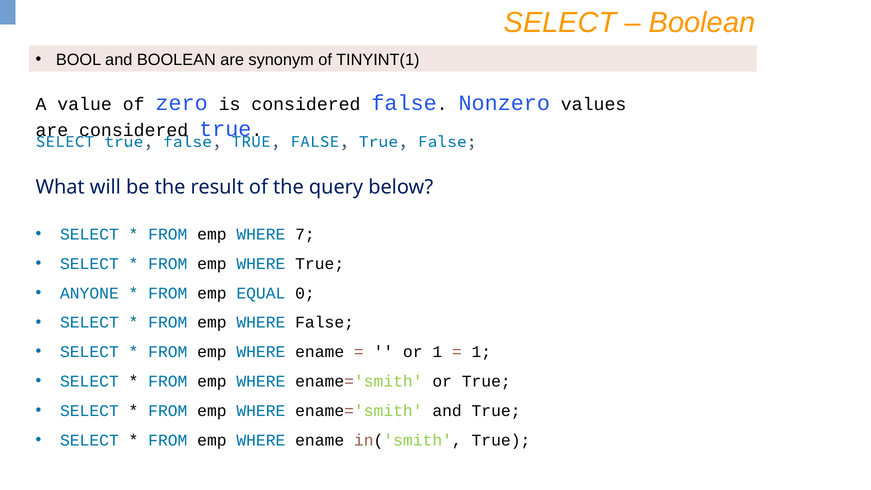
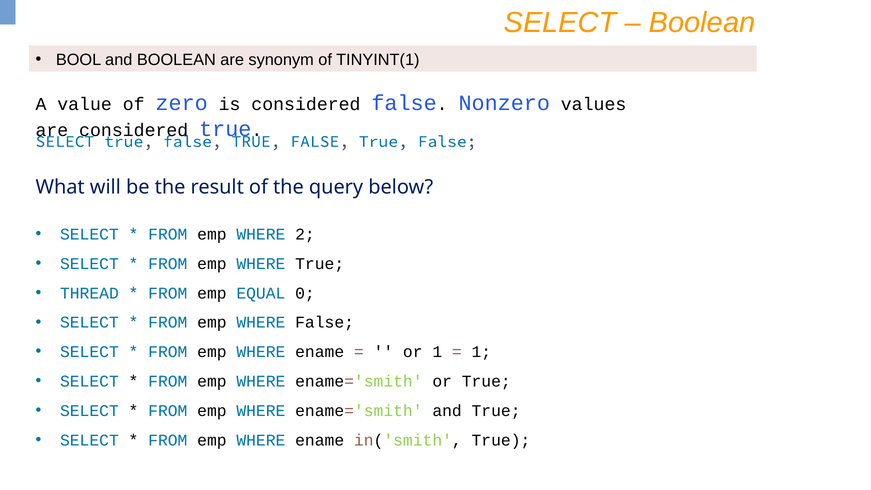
7: 7 -> 2 (305, 234)
ANYONE: ANYONE -> THREAD (89, 293)
